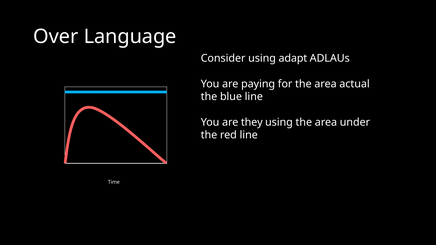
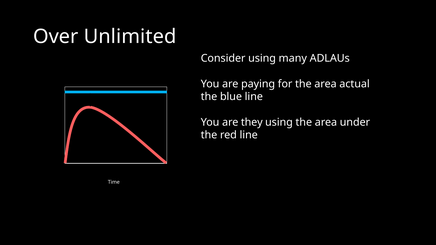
Language: Language -> Unlimited (130, 37)
adapt: adapt -> many (293, 58)
